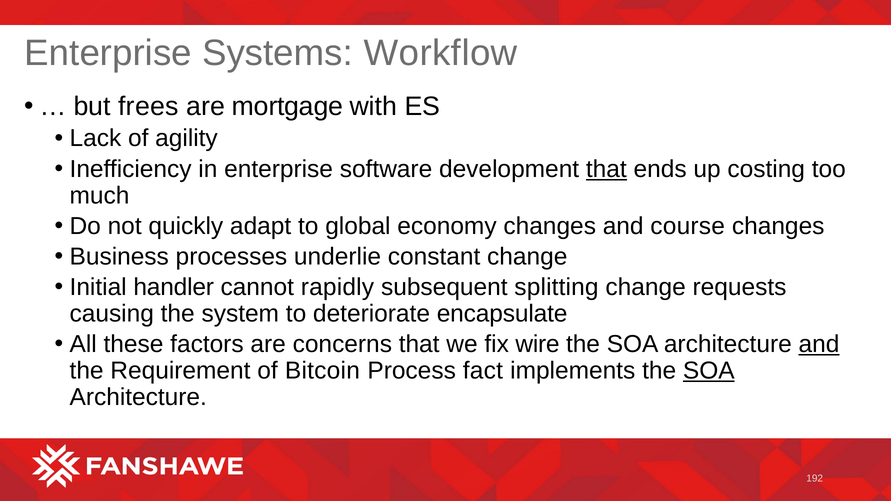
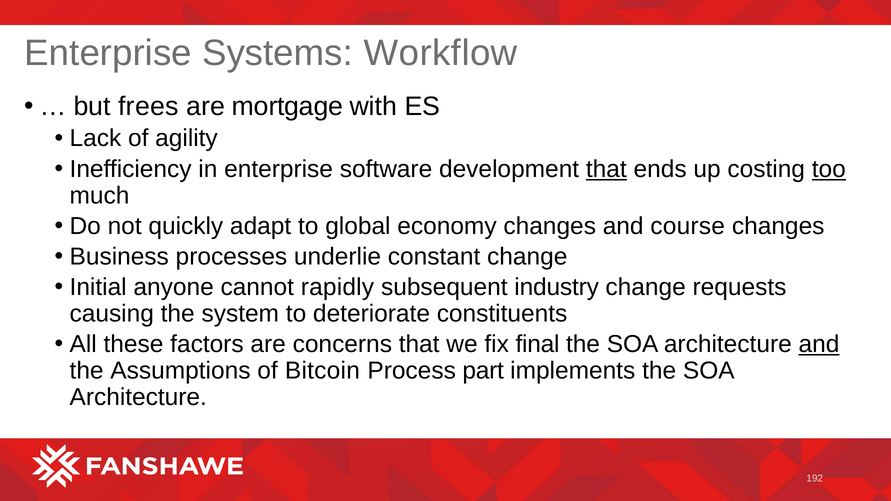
too underline: none -> present (829, 169)
handler: handler -> anyone (174, 287)
splitting: splitting -> industry (557, 287)
encapsulate: encapsulate -> constituents (502, 314)
wire: wire -> final (538, 344)
Requirement: Requirement -> Assumptions (180, 371)
fact: fact -> part (483, 371)
SOA underline: present -> none (709, 371)
